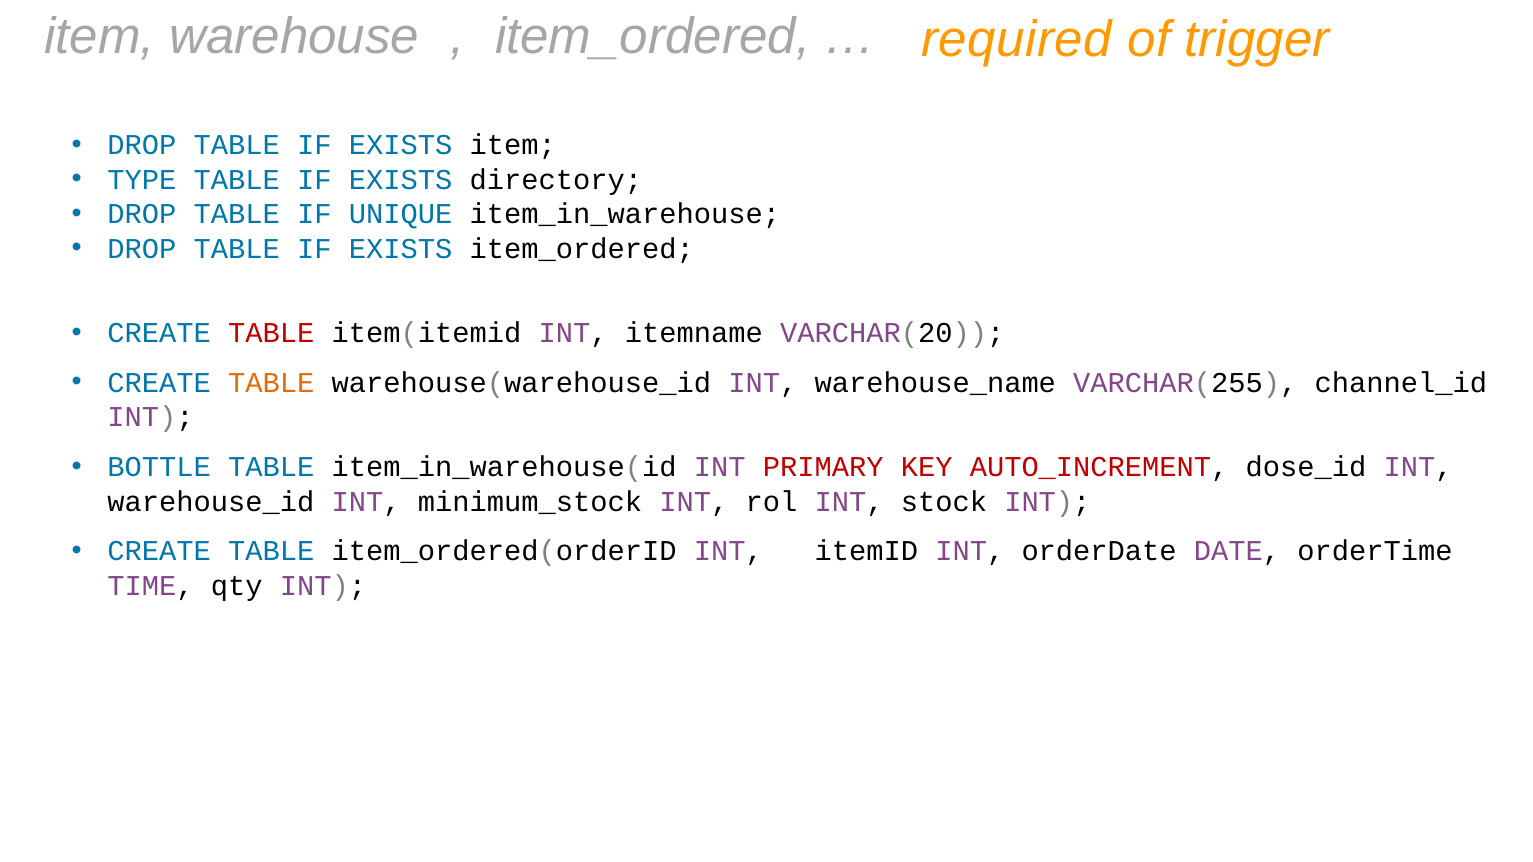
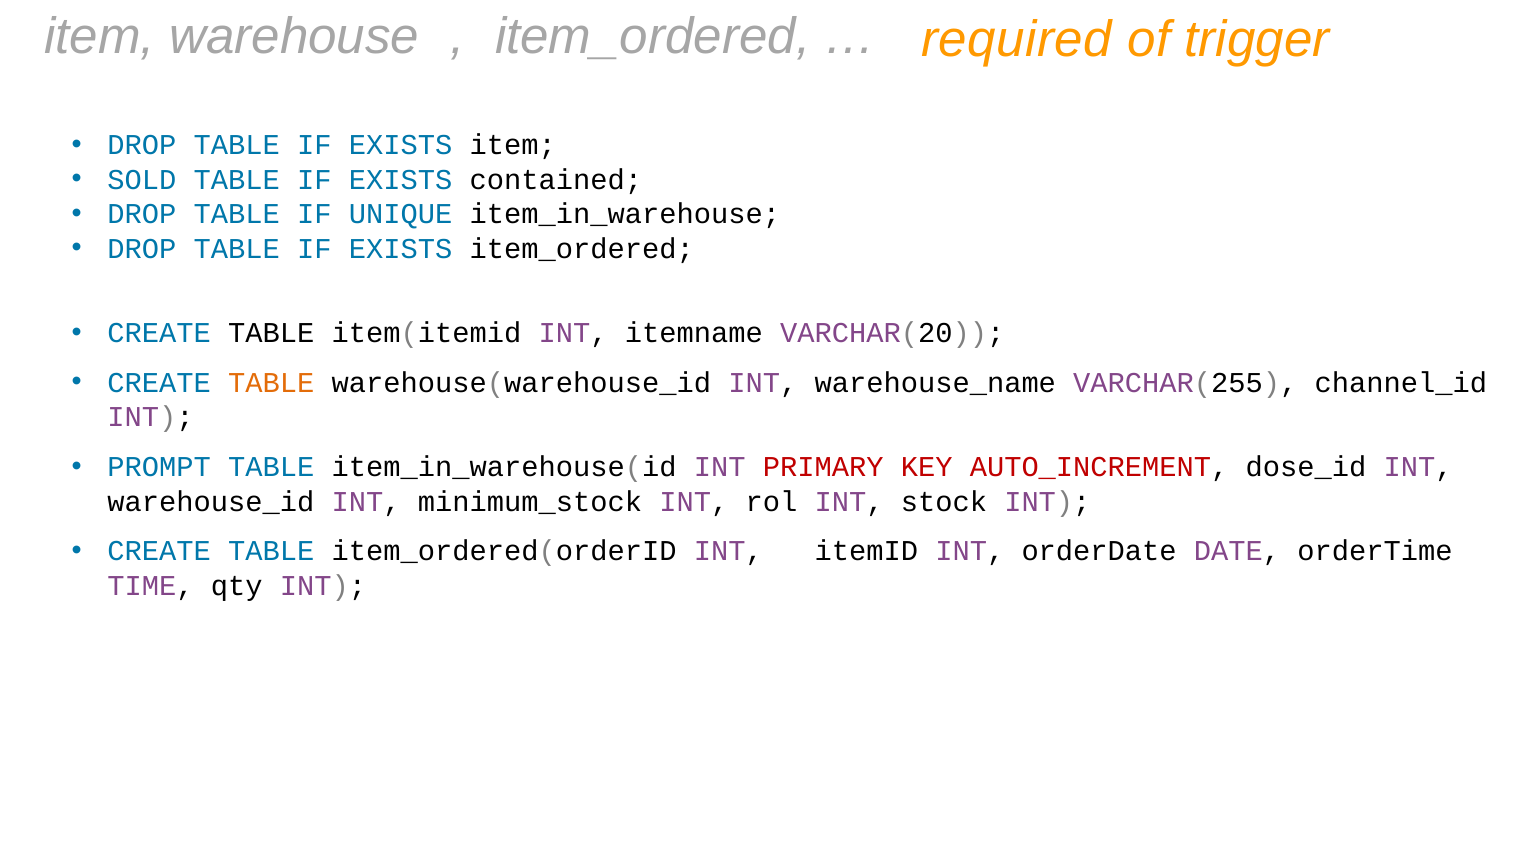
TYPE: TYPE -> SOLD (142, 180)
directory: directory -> contained (556, 180)
TABLE colour: red -> black (271, 333)
BOTTLE: BOTTLE -> PROMPT (159, 467)
